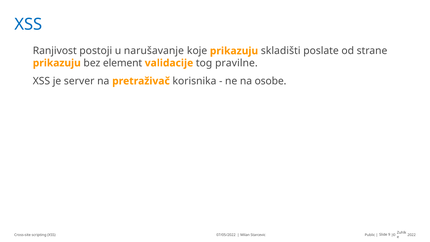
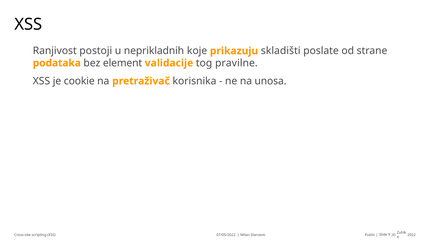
XSS colour: blue -> black (28, 24)
narušavanje: narušavanje -> neprikladnih (154, 51)
prikazuju: prikazuju -> podataka (57, 63)
server: server -> cookie (79, 81)
osobe: osobe -> unosa (270, 81)
